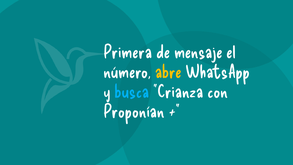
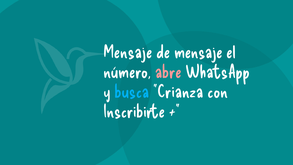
Primera: Primera -> Mensaje (128, 52)
abre colour: yellow -> pink (168, 72)
Proponían: Proponían -> Inscribirte (134, 112)
